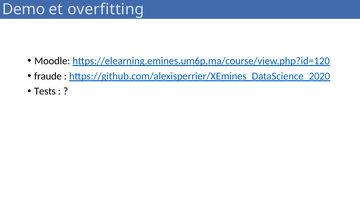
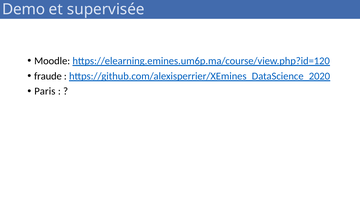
overfitting: overfitting -> supervisée (106, 9)
Tests: Tests -> Paris (45, 91)
